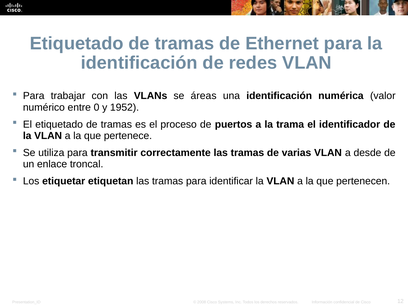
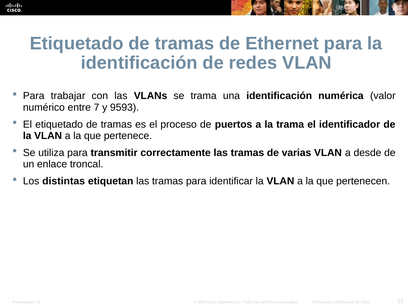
se áreas: áreas -> trama (204, 96)
0: 0 -> 7 (97, 108)
1952: 1952 -> 9593 (125, 108)
etiquetar: etiquetar -> distintas (64, 181)
